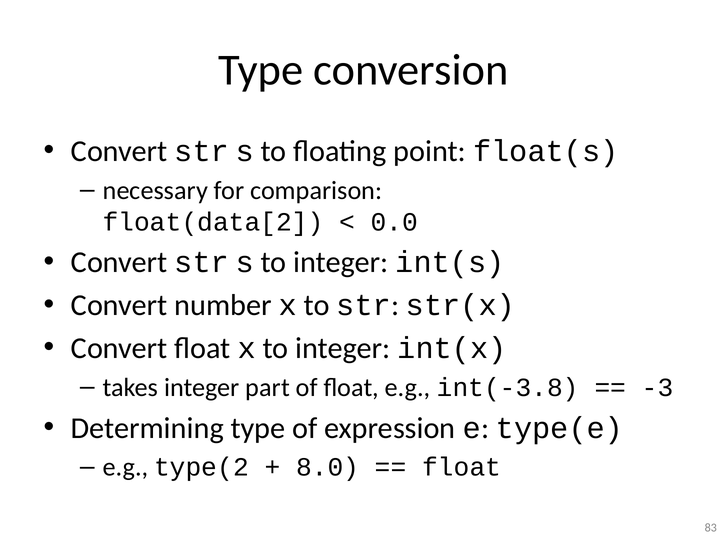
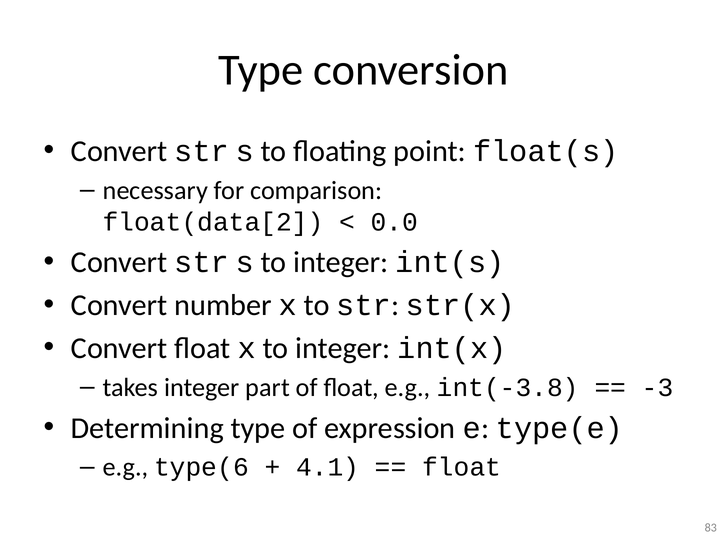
type(2: type(2 -> type(6 (201, 468)
8.0: 8.0 -> 4.1 (328, 468)
